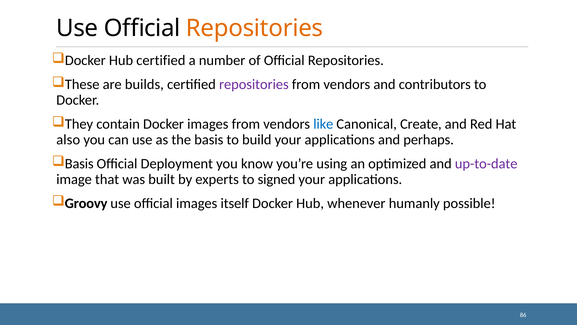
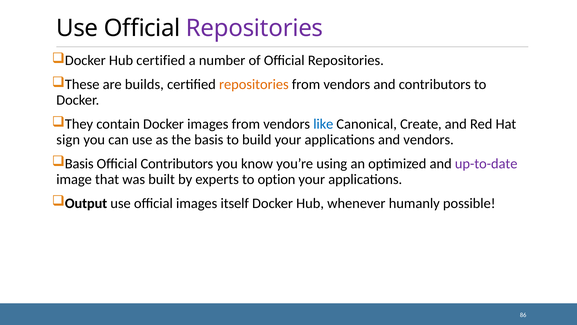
Repositories colour: orange -> purple (255, 28)
repositories colour: purple -> orange (254, 84)
also: also -> sign (68, 139)
and perhaps: perhaps -> vendors (429, 139)
Official Deployment: Deployment -> Contributors (177, 163)
signed: signed -> option (277, 179)
Groovy: Groovy -> Output (86, 203)
